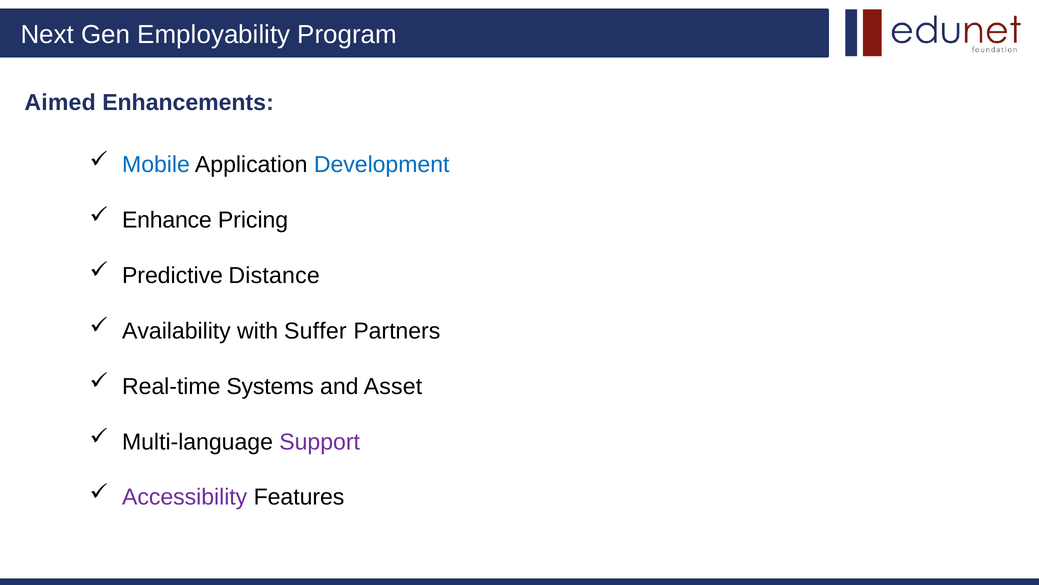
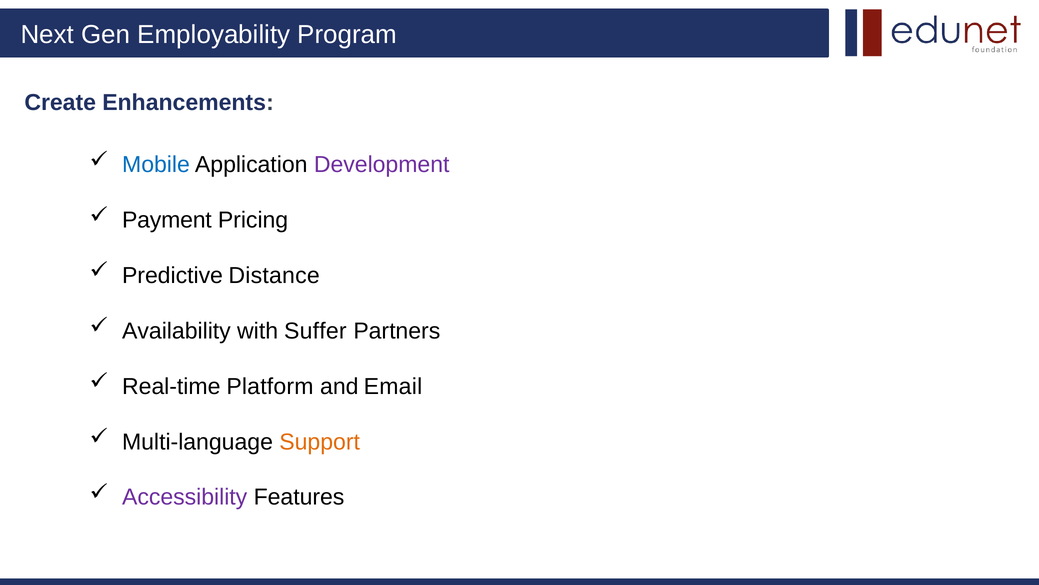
Aimed: Aimed -> Create (60, 102)
Development colour: blue -> purple (382, 165)
Enhance: Enhance -> Payment (167, 220)
Systems: Systems -> Platform (270, 386)
Asset: Asset -> Email (393, 386)
Support colour: purple -> orange (320, 442)
